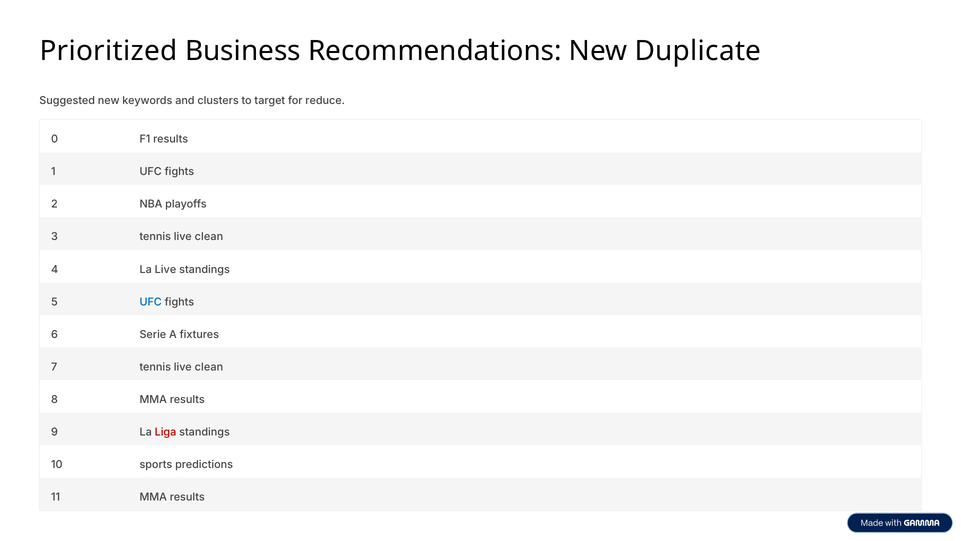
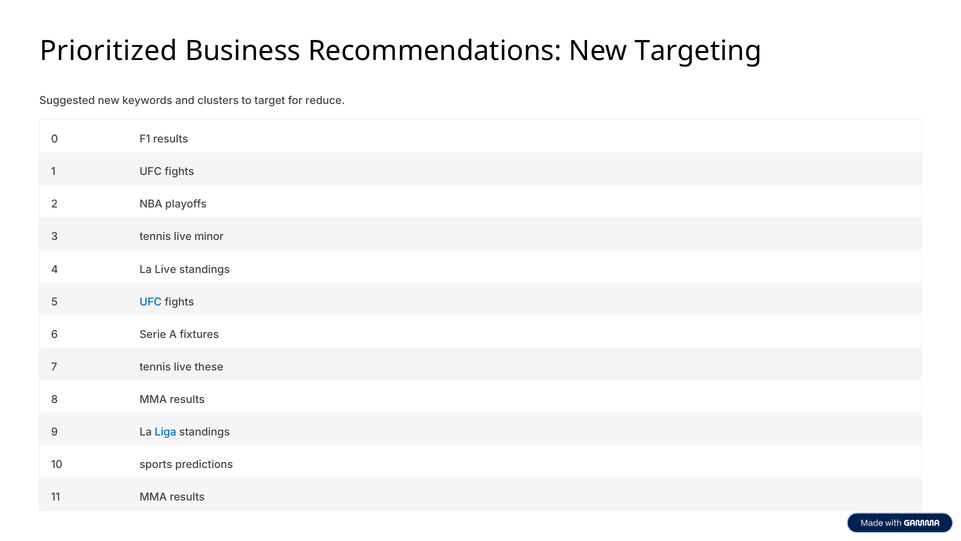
Duplicate: Duplicate -> Targeting (698, 51)
3 tennis live clean: clean -> minor (209, 237)
7 tennis live clean: clean -> these (209, 367)
Liga colour: red -> blue (165, 432)
